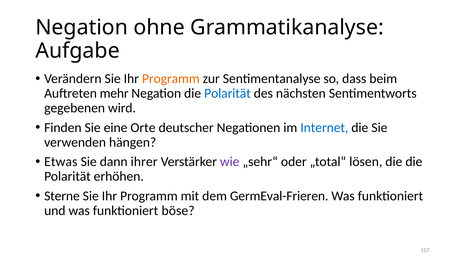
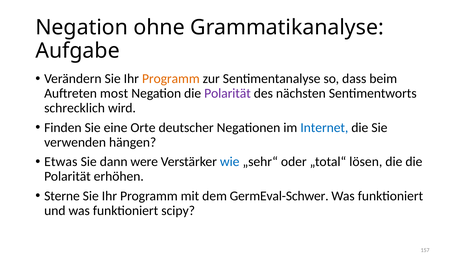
mehr: mehr -> most (114, 93)
Polarität colour: blue -> purple (227, 93)
gegebenen: gegebenen -> schrecklich (75, 108)
ihrer: ihrer -> were (144, 162)
wie colour: purple -> blue (230, 162)
GermEval-Frieren: GermEval-Frieren -> GermEval-Schwer (279, 196)
böse: böse -> scipy (178, 210)
